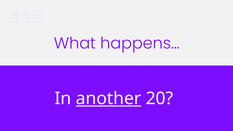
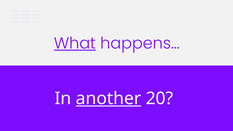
What underline: none -> present (75, 43)
